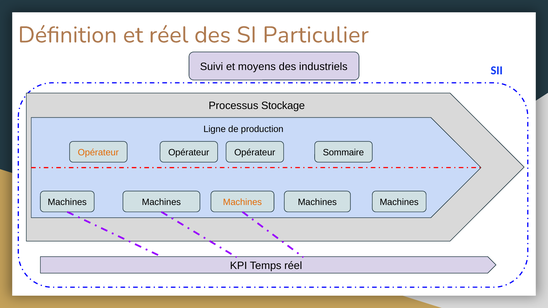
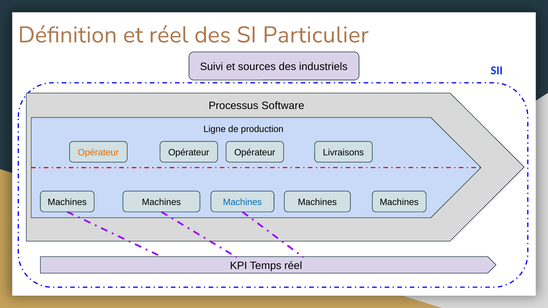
moyens: moyens -> sources (257, 67)
Stockage: Stockage -> Software (283, 106)
Sommaire: Sommaire -> Livraisons (343, 153)
Machines colour: orange -> blue (242, 202)
